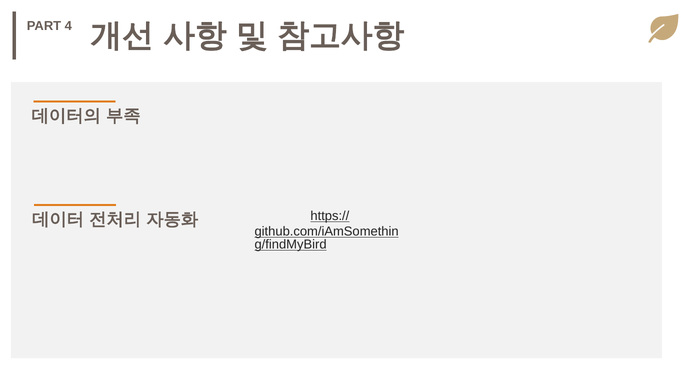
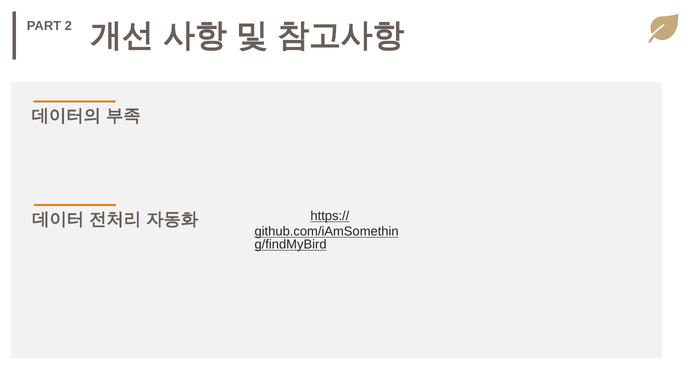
4: 4 -> 2 (68, 26)
